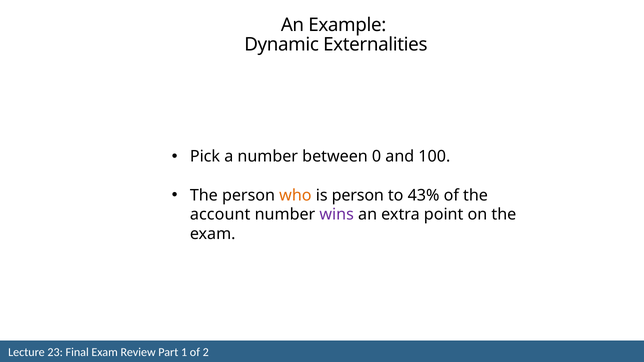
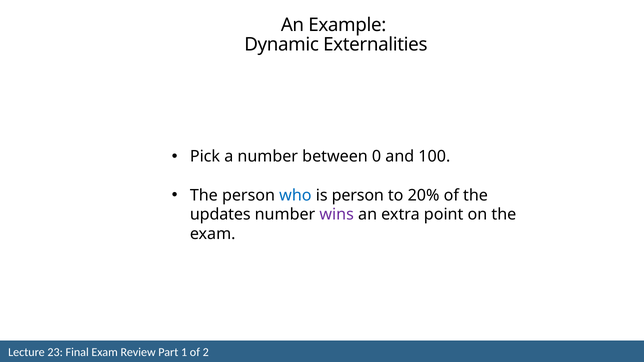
who colour: orange -> blue (295, 195)
43%: 43% -> 20% (424, 195)
account: account -> updates (220, 215)
